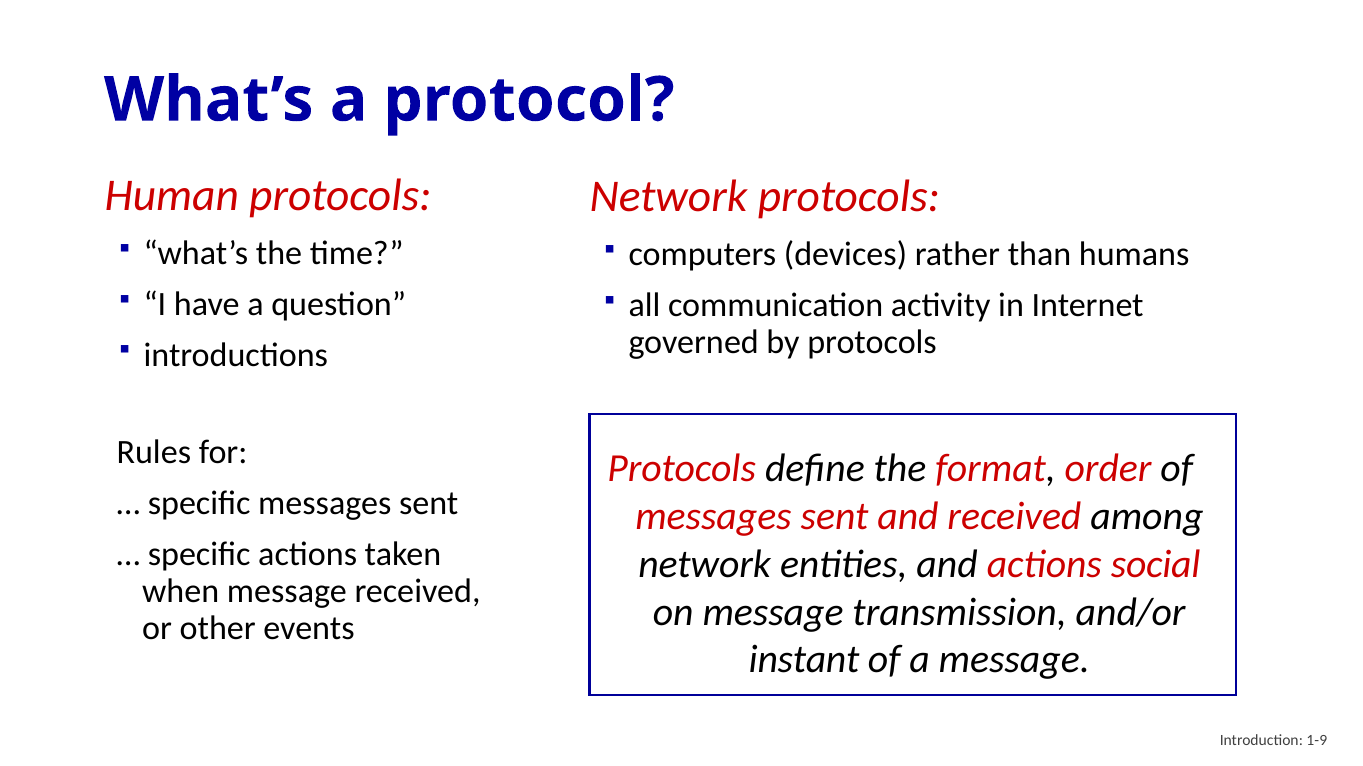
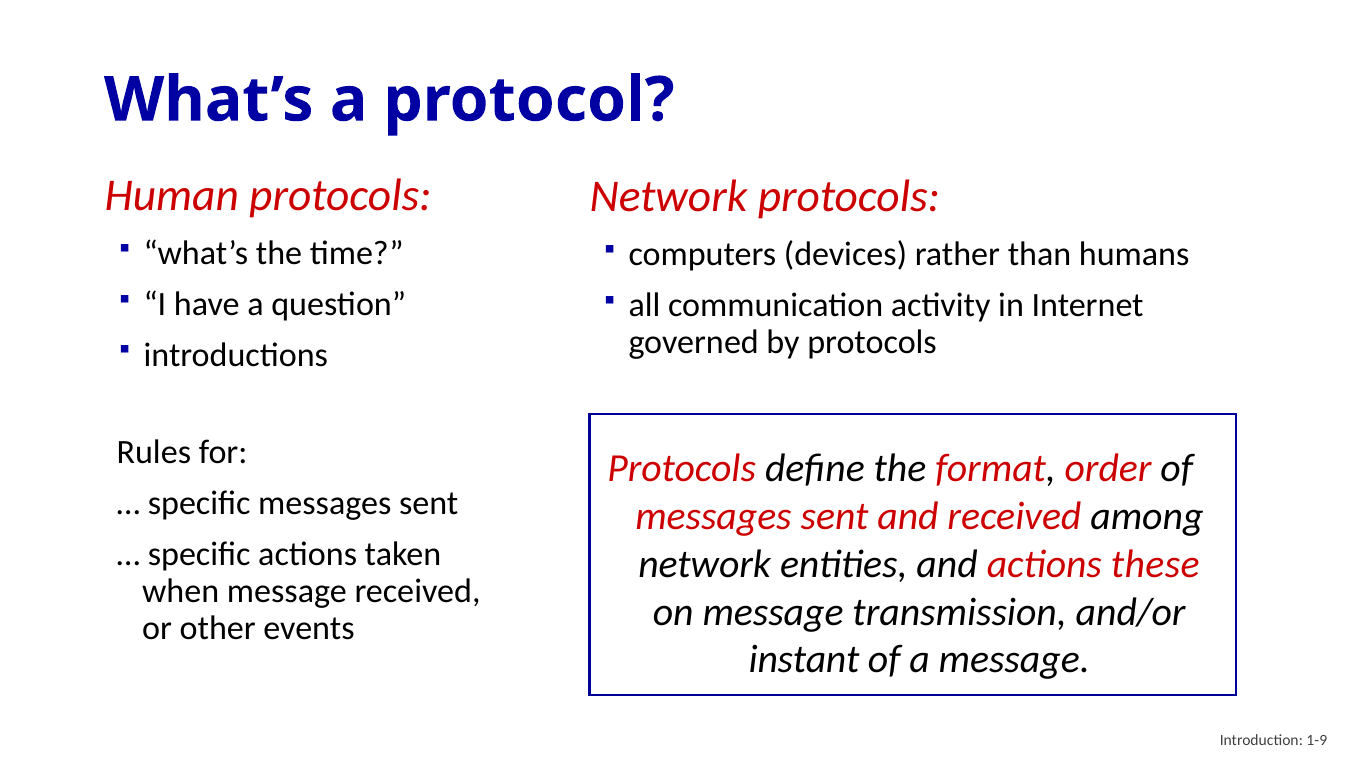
social: social -> these (1155, 565)
